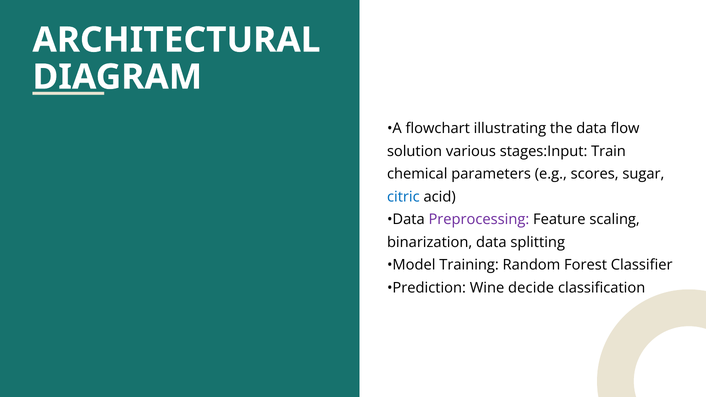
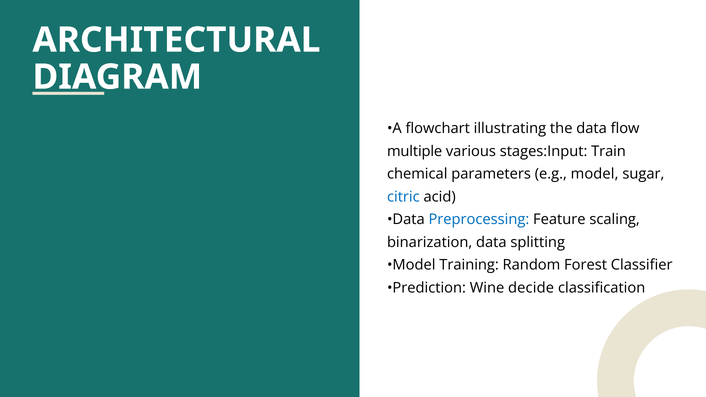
solution: solution -> multiple (415, 151)
e.g scores: scores -> model (595, 174)
Preprocessing colour: purple -> blue (479, 220)
